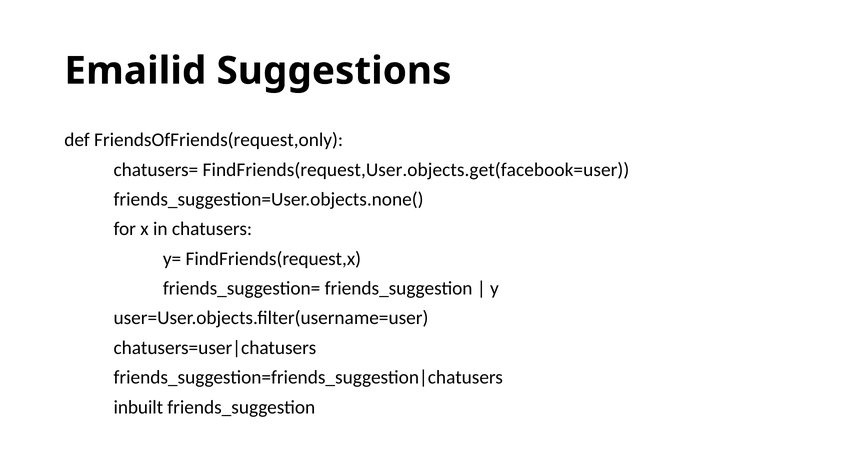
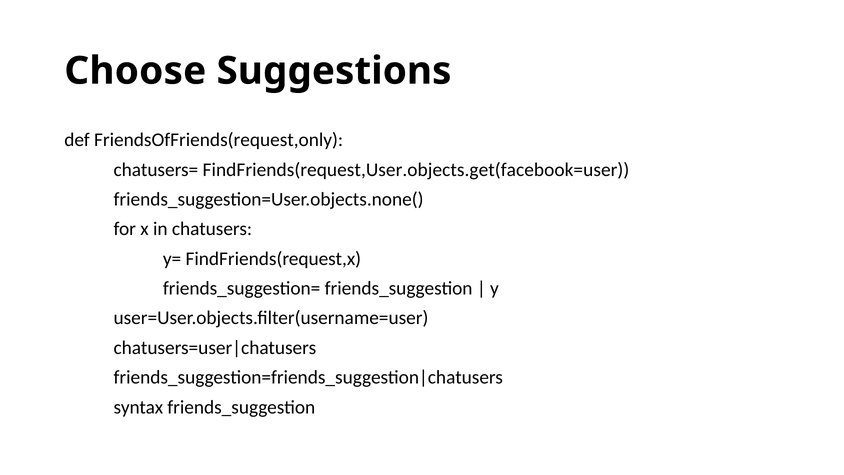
Emailid: Emailid -> Choose (135, 71)
inbuilt: inbuilt -> syntax (138, 407)
